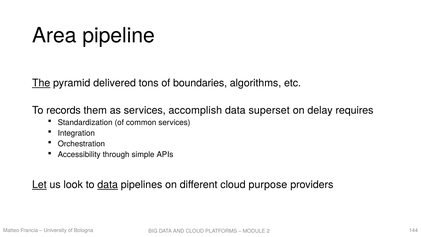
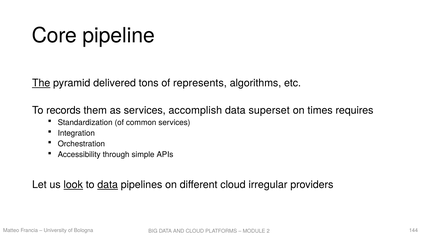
Area: Area -> Core (54, 35)
boundaries: boundaries -> represents (200, 83)
delay: delay -> times (320, 110)
Let underline: present -> none (39, 185)
look underline: none -> present (73, 185)
purpose: purpose -> irregular (268, 185)
